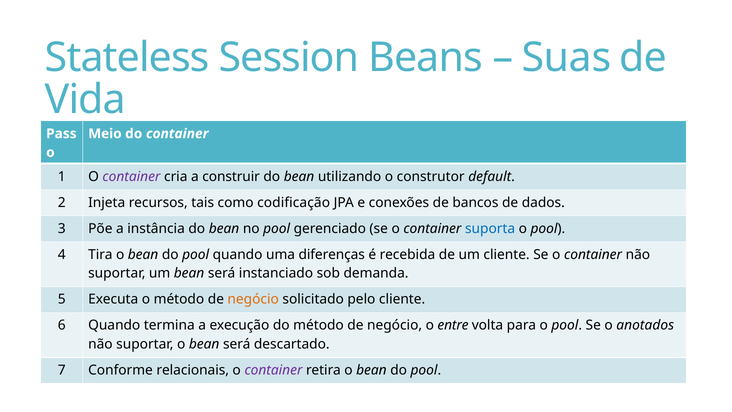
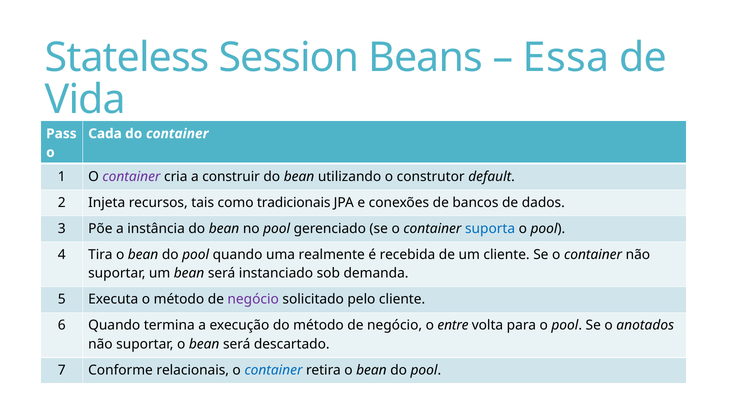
Suas: Suas -> Essa (566, 58)
Meio: Meio -> Cada (105, 134)
codificação: codificação -> tradicionais (294, 202)
diferenças: diferenças -> realmente (332, 254)
negócio colour: orange -> purple (253, 299)
container colour: purple -> blue (273, 370)
